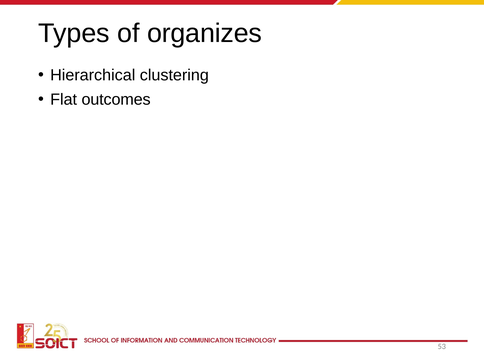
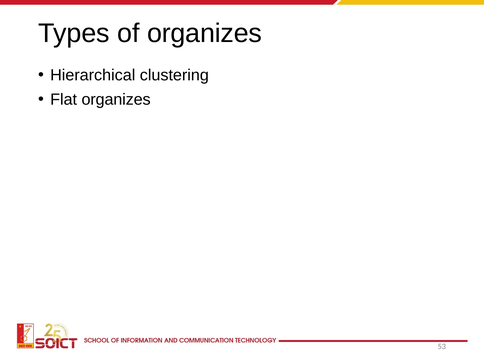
Flat outcomes: outcomes -> organizes (116, 99)
